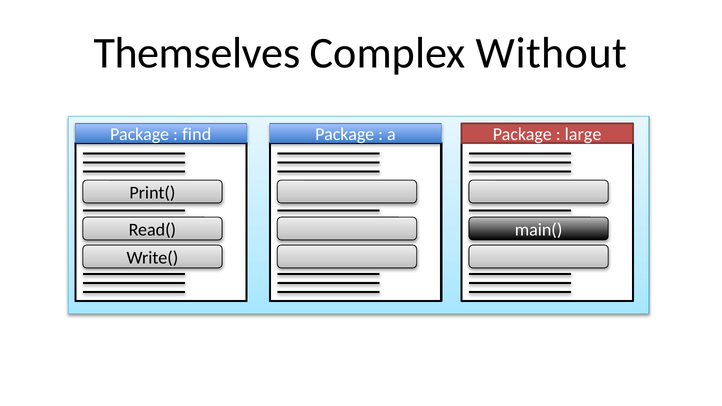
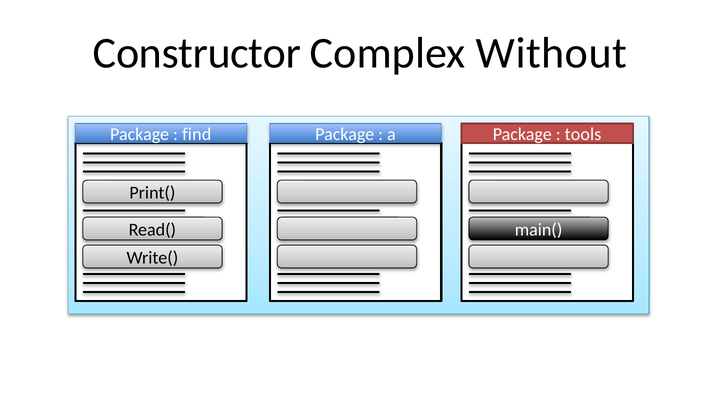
Themselves: Themselves -> Constructor (197, 53)
large: large -> tools (583, 134)
